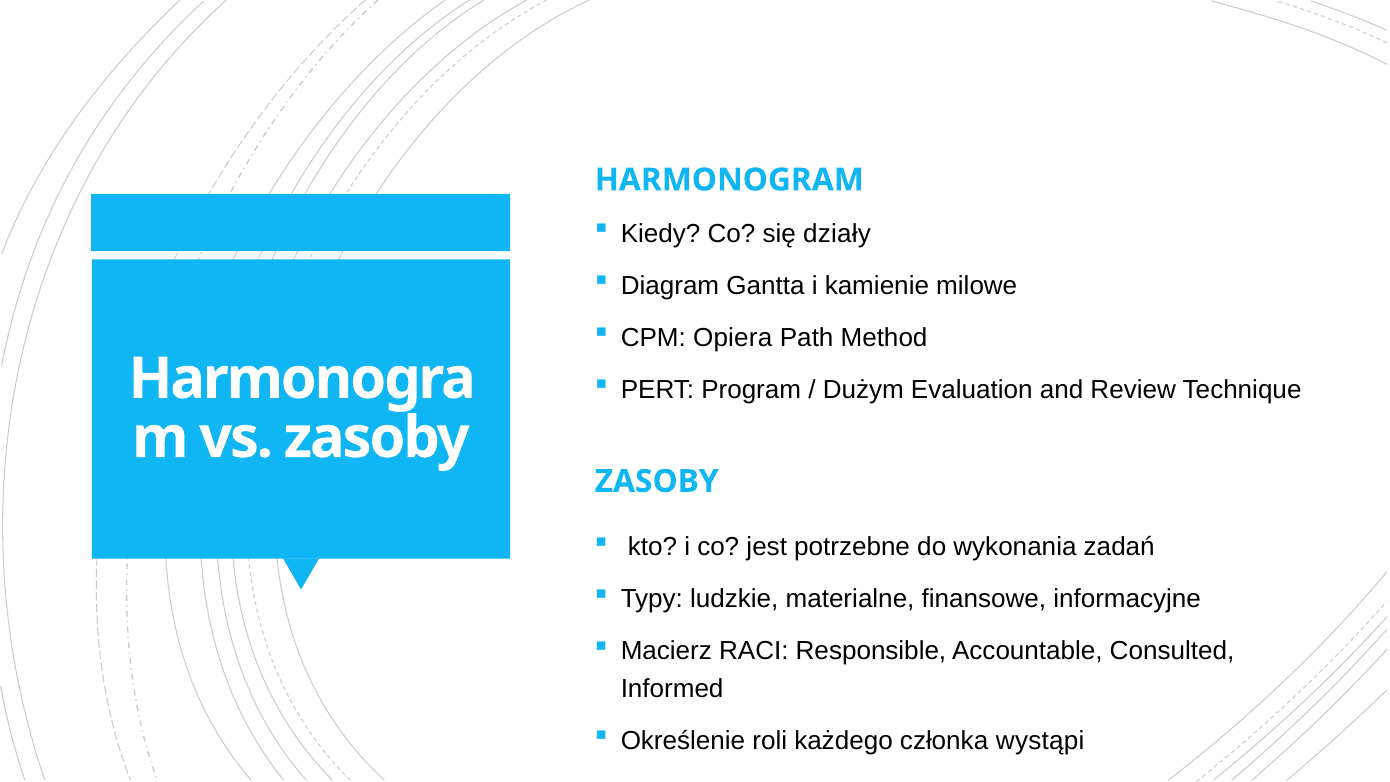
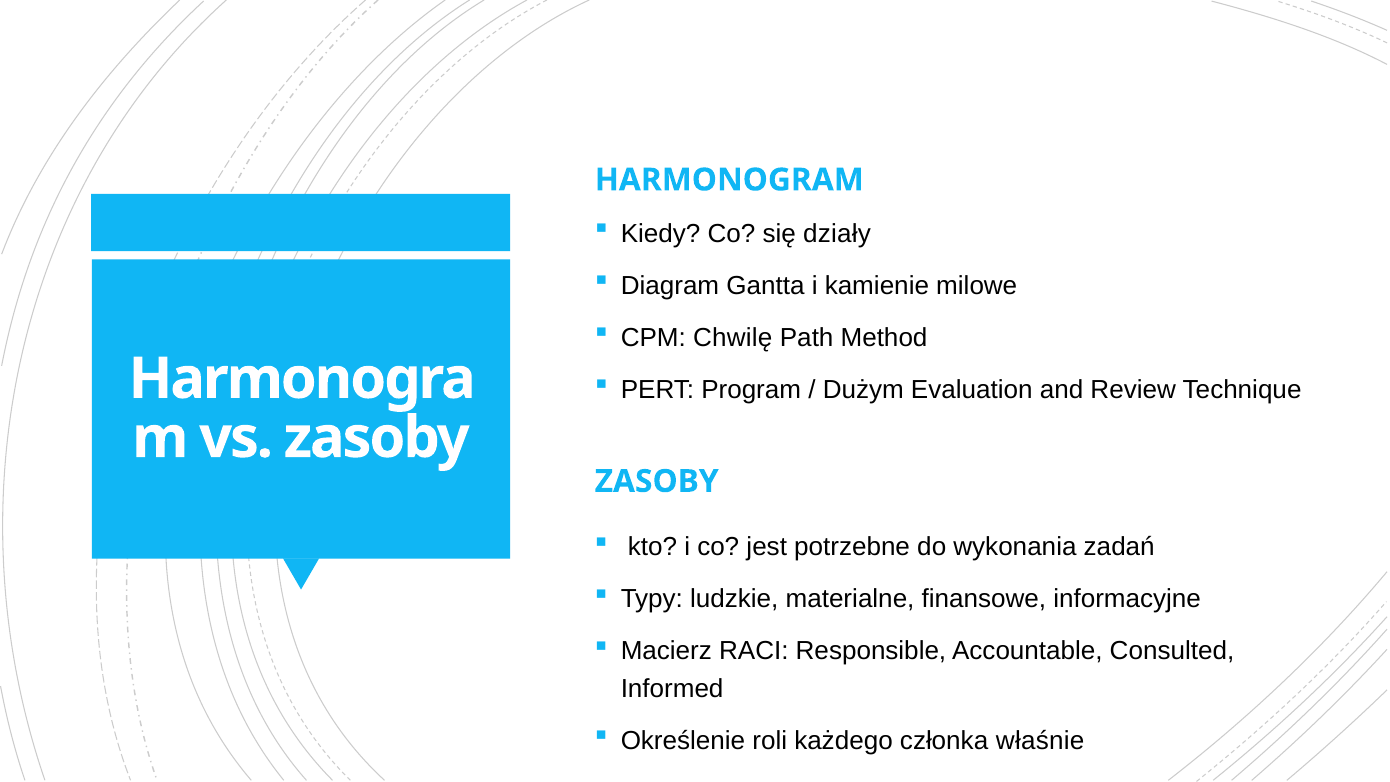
Opiera: Opiera -> Chwilę (733, 338)
wystąpi: wystąpi -> właśnie (1040, 741)
